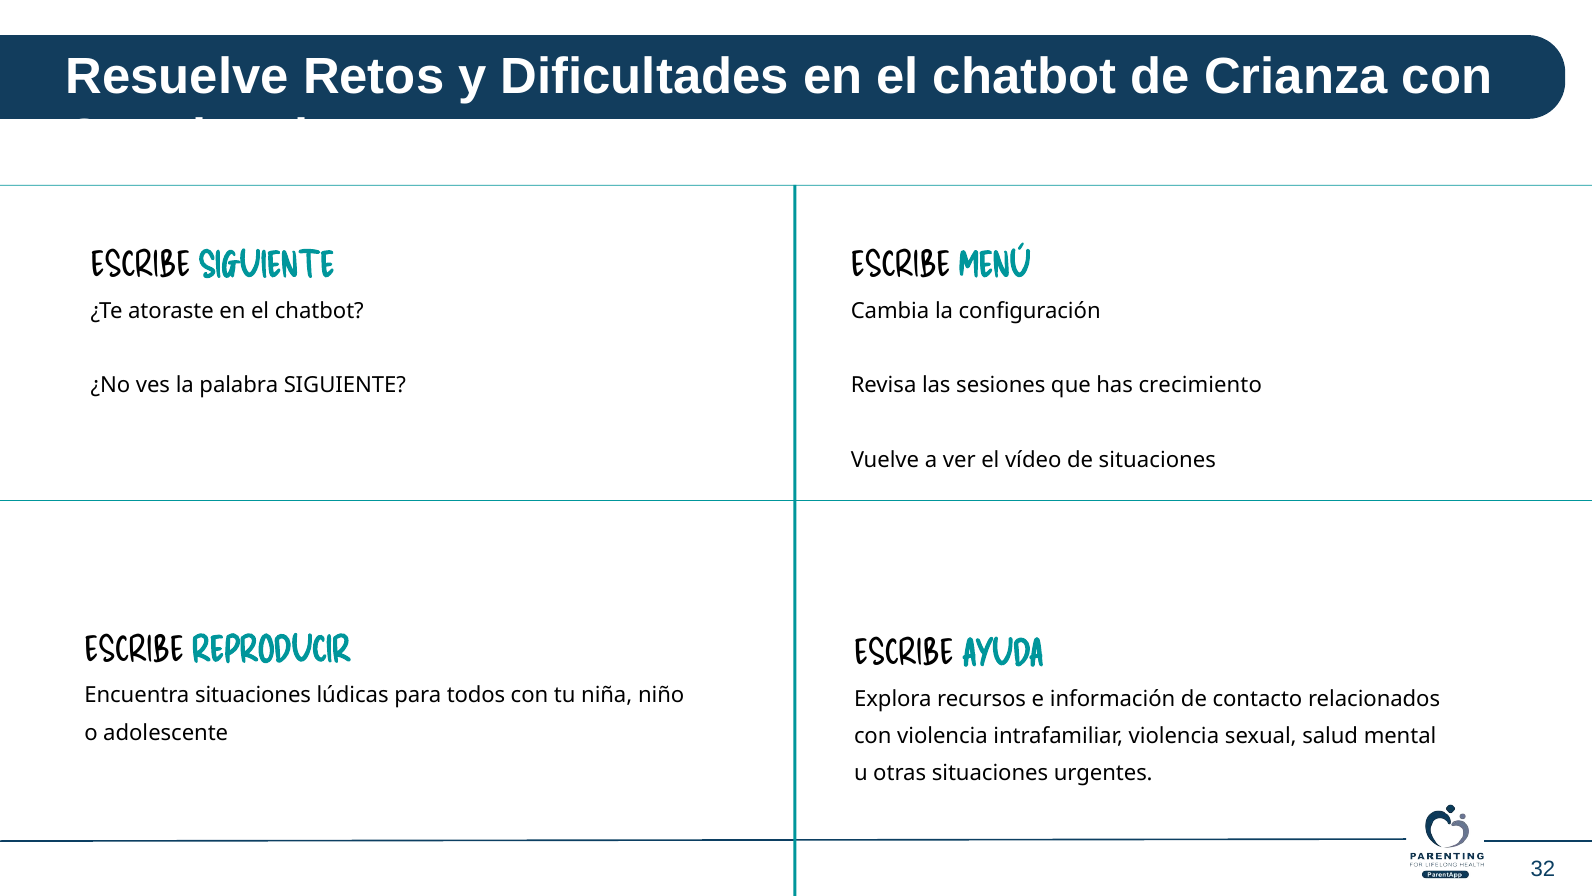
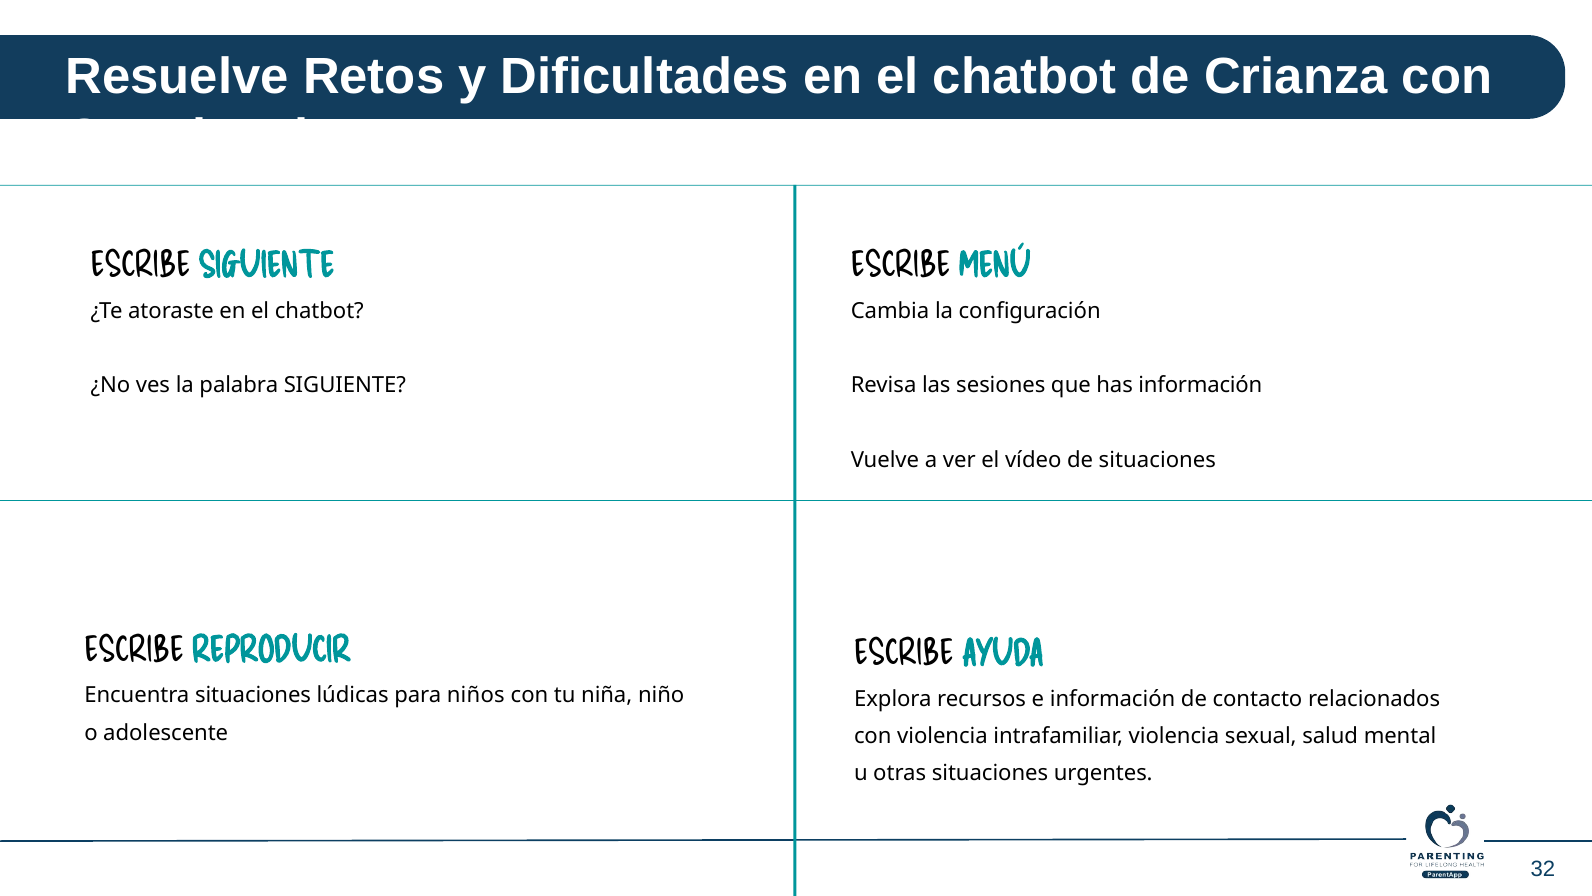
has crecimiento: crecimiento -> información (1200, 385)
todos: todos -> niños (476, 695)
